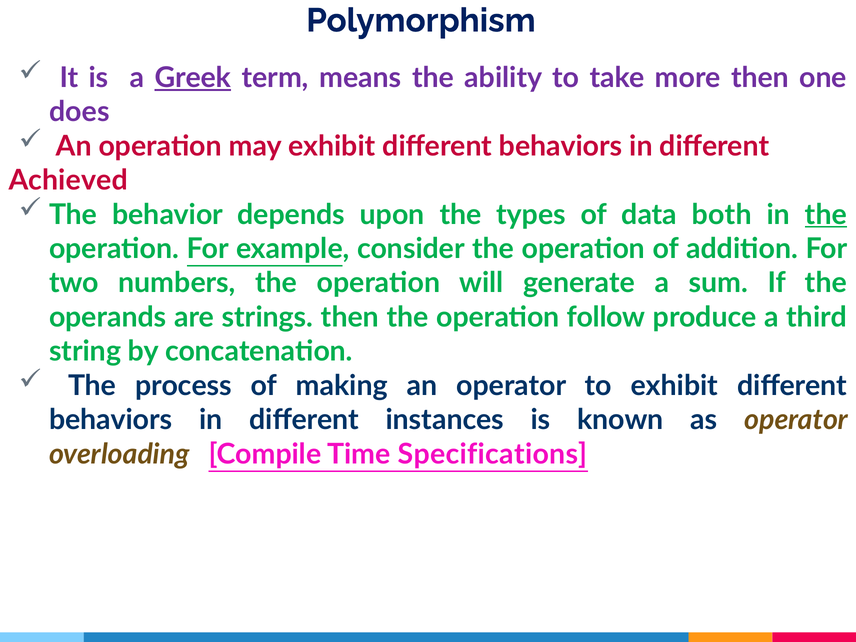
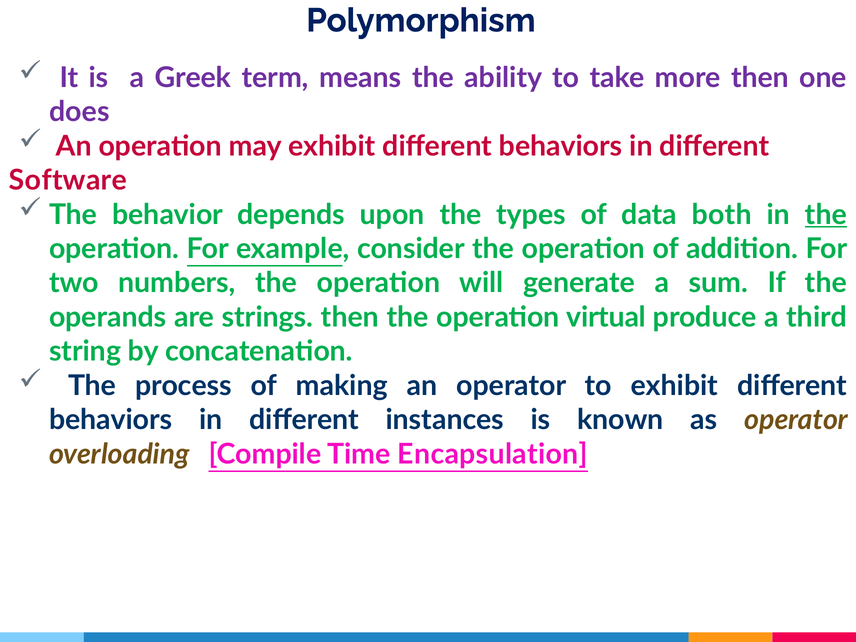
Greek underline: present -> none (193, 78)
Achieved: Achieved -> Software (68, 180)
follow: follow -> virtual (606, 317)
Specifications: Specifications -> Encapsulation (493, 454)
